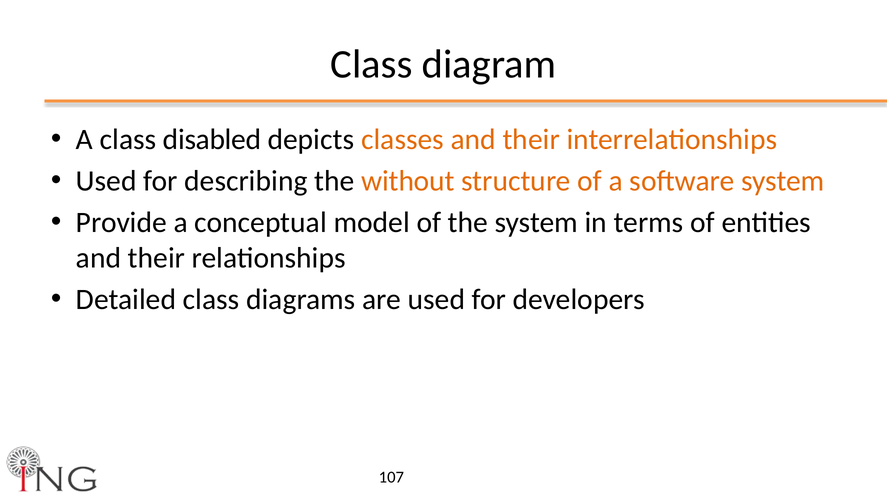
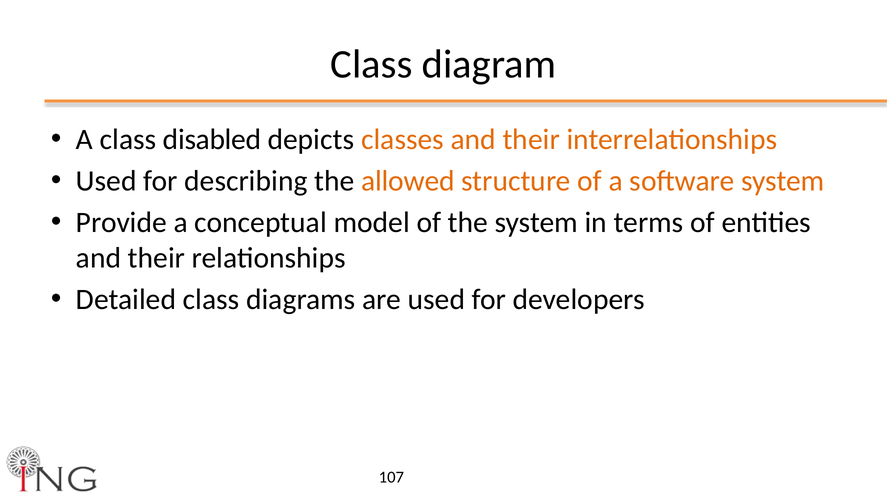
without: without -> allowed (408, 181)
